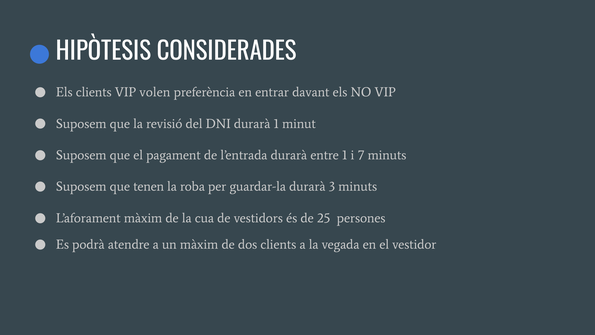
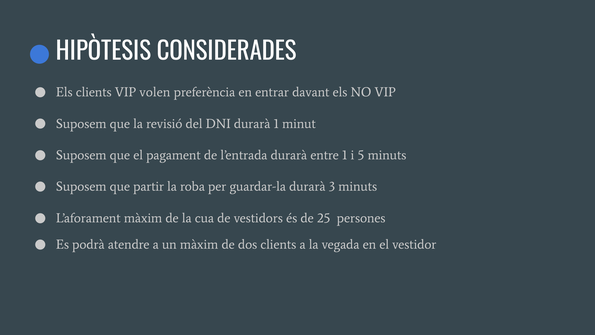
7: 7 -> 5 (361, 155)
tenen: tenen -> partir (149, 186)
